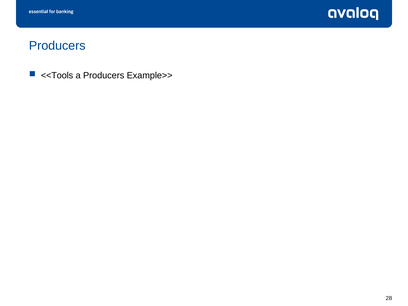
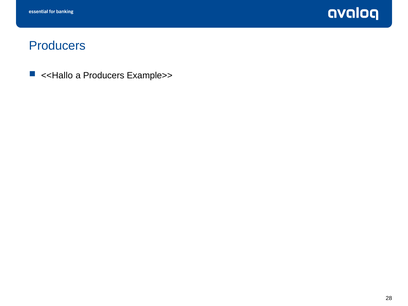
<<Tools: <<Tools -> <<Hallo (57, 76)
